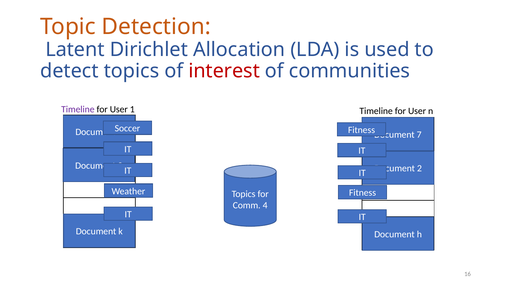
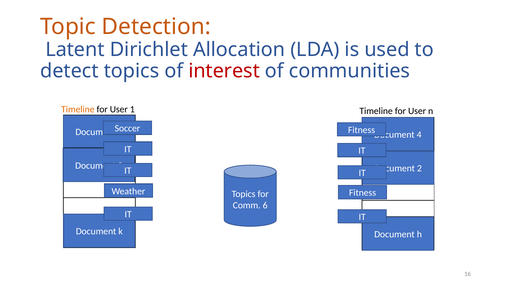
Timeline colour: purple -> orange (78, 110)
7: 7 -> 4 (419, 135)
4: 4 -> 6 (265, 206)
